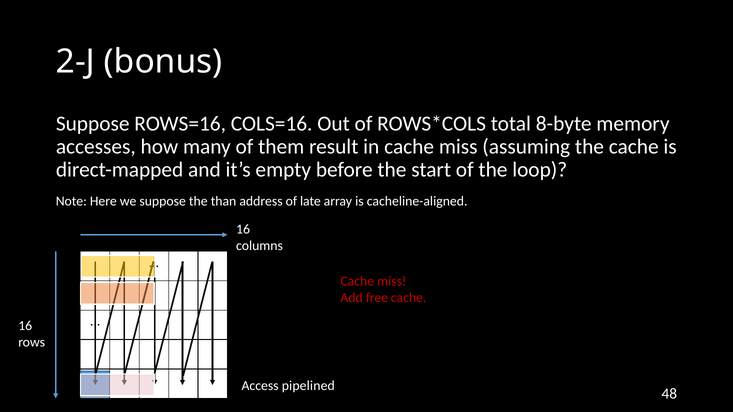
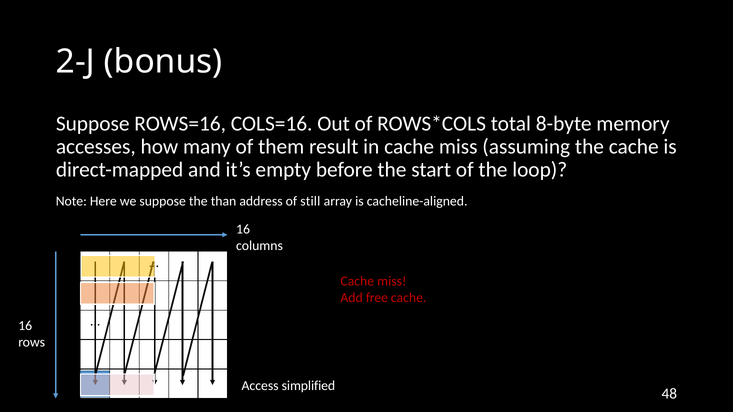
late: late -> still (310, 201)
pipelined: pipelined -> simplified (308, 386)
